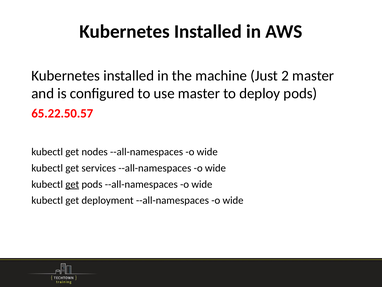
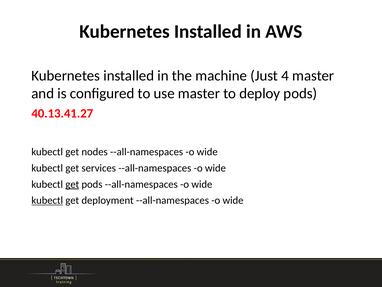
2: 2 -> 4 (285, 76)
65.22.50.57: 65.22.50.57 -> 40.13.41.27 (62, 113)
kubectl underline: none -> present (47, 200)
